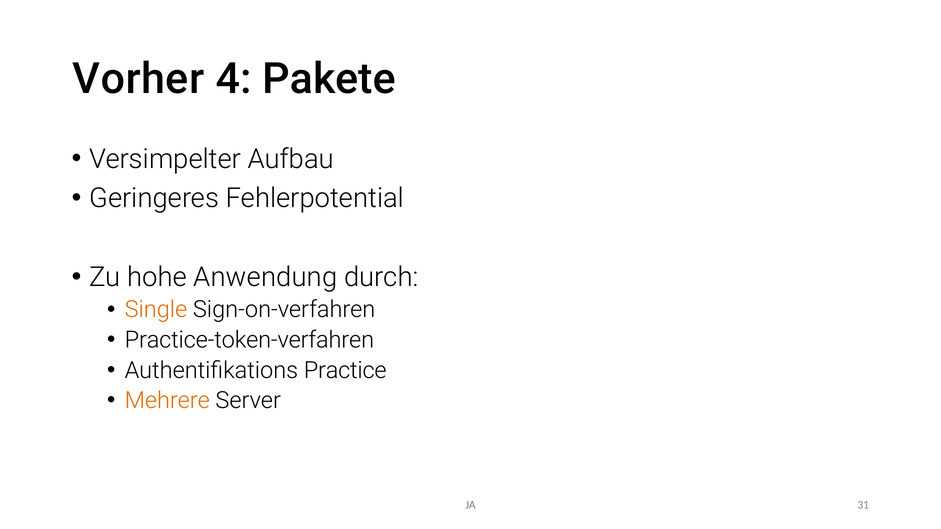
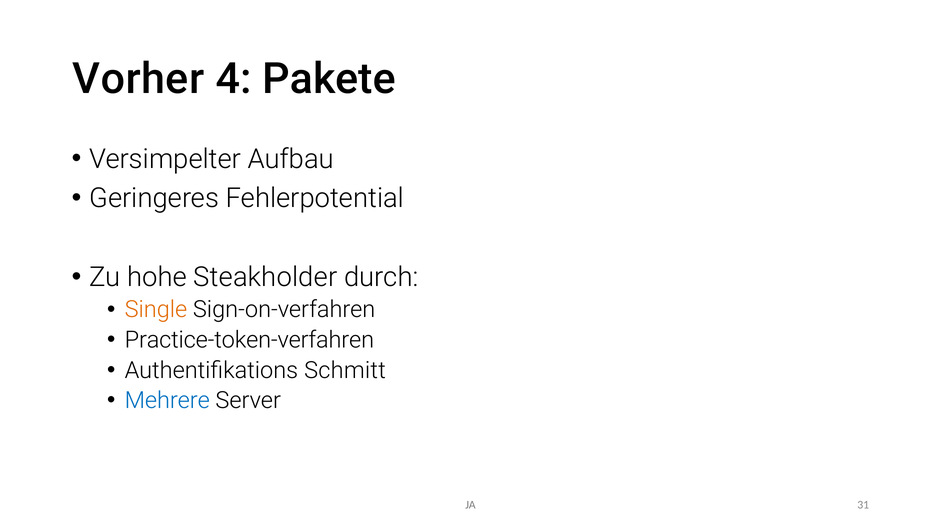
Anwendung: Anwendung -> Steakholder (265, 277)
Practice: Practice -> Schmitt (345, 370)
Mehrere colour: orange -> blue (167, 401)
